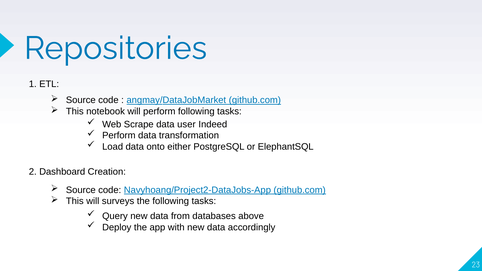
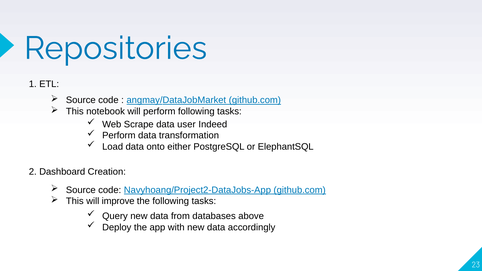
surveys: surveys -> improve (118, 201)
